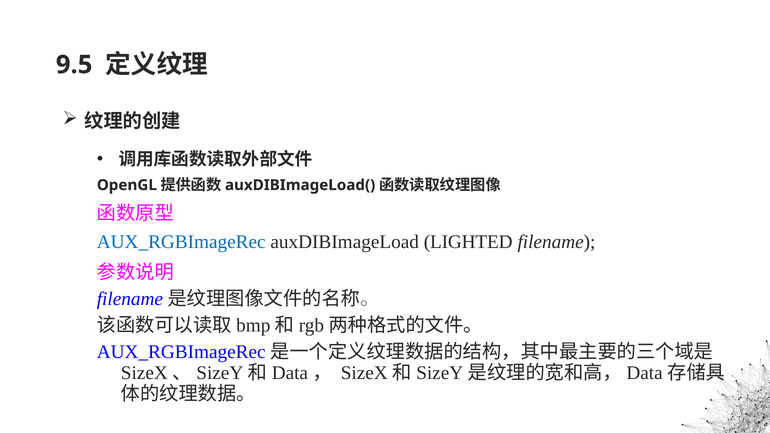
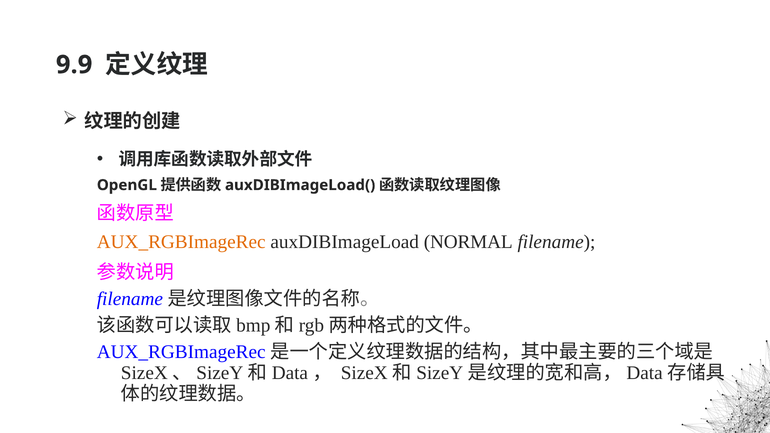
9.5: 9.5 -> 9.9 (74, 65)
AUX_RGBImageRec colour: blue -> orange (181, 242)
LIGHTED: LIGHTED -> NORMAL (468, 242)
